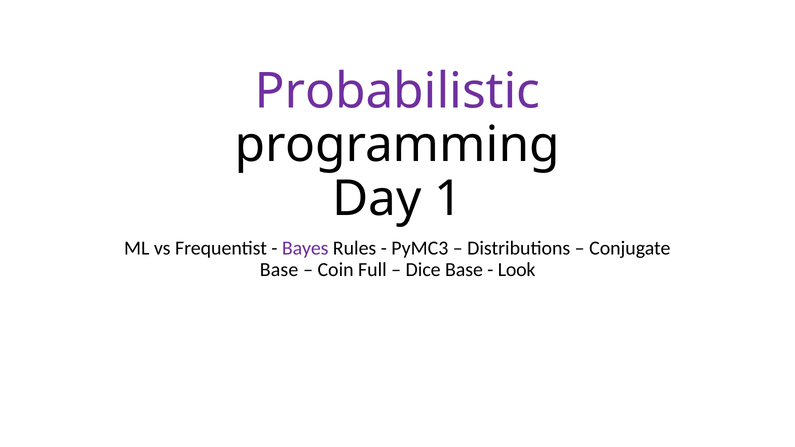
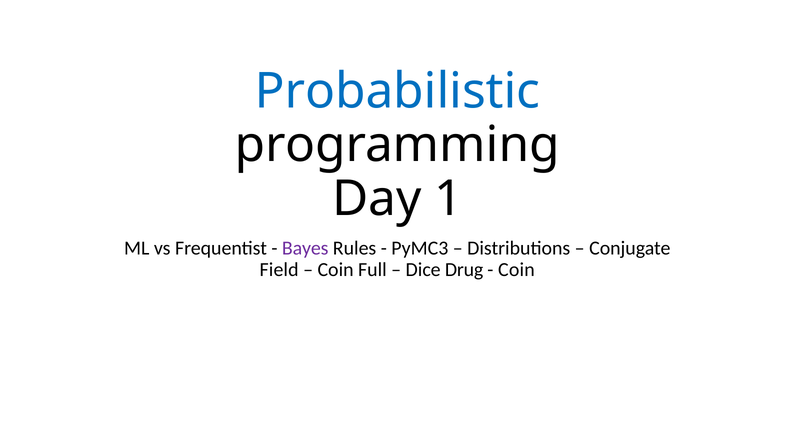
Probabilistic colour: purple -> blue (397, 91)
Base: Base -> Field (279, 270)
Dice Base: Base -> Drug (464, 270)
Look: Look -> Coin (516, 270)
